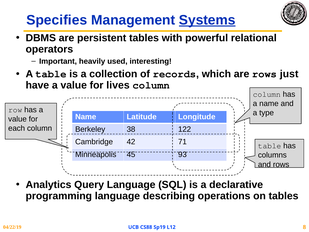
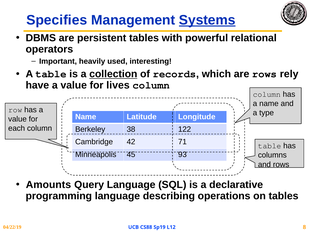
collection underline: none -> present (113, 74)
just: just -> rely (289, 74)
Analytics: Analytics -> Amounts (48, 185)
